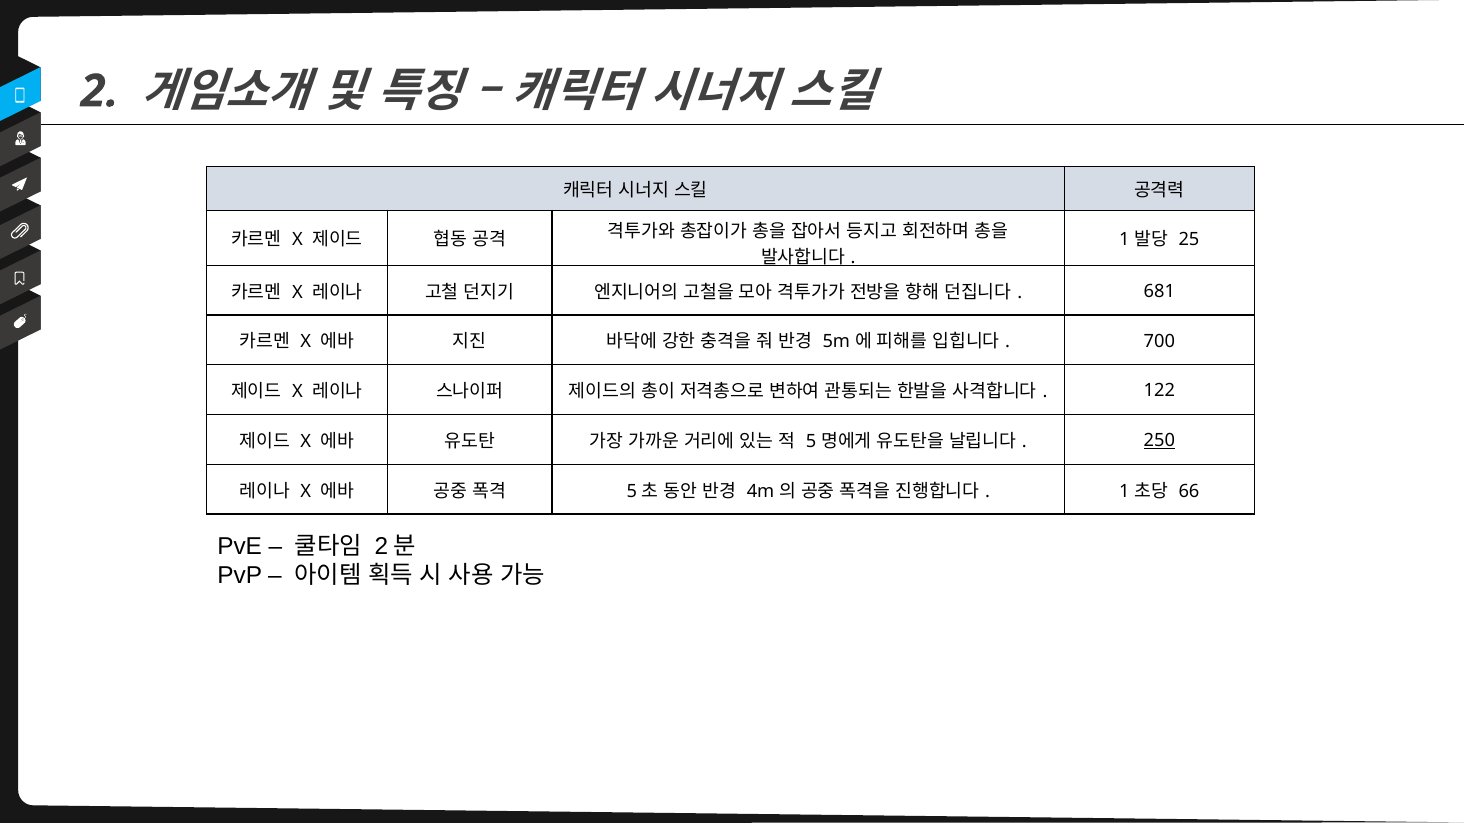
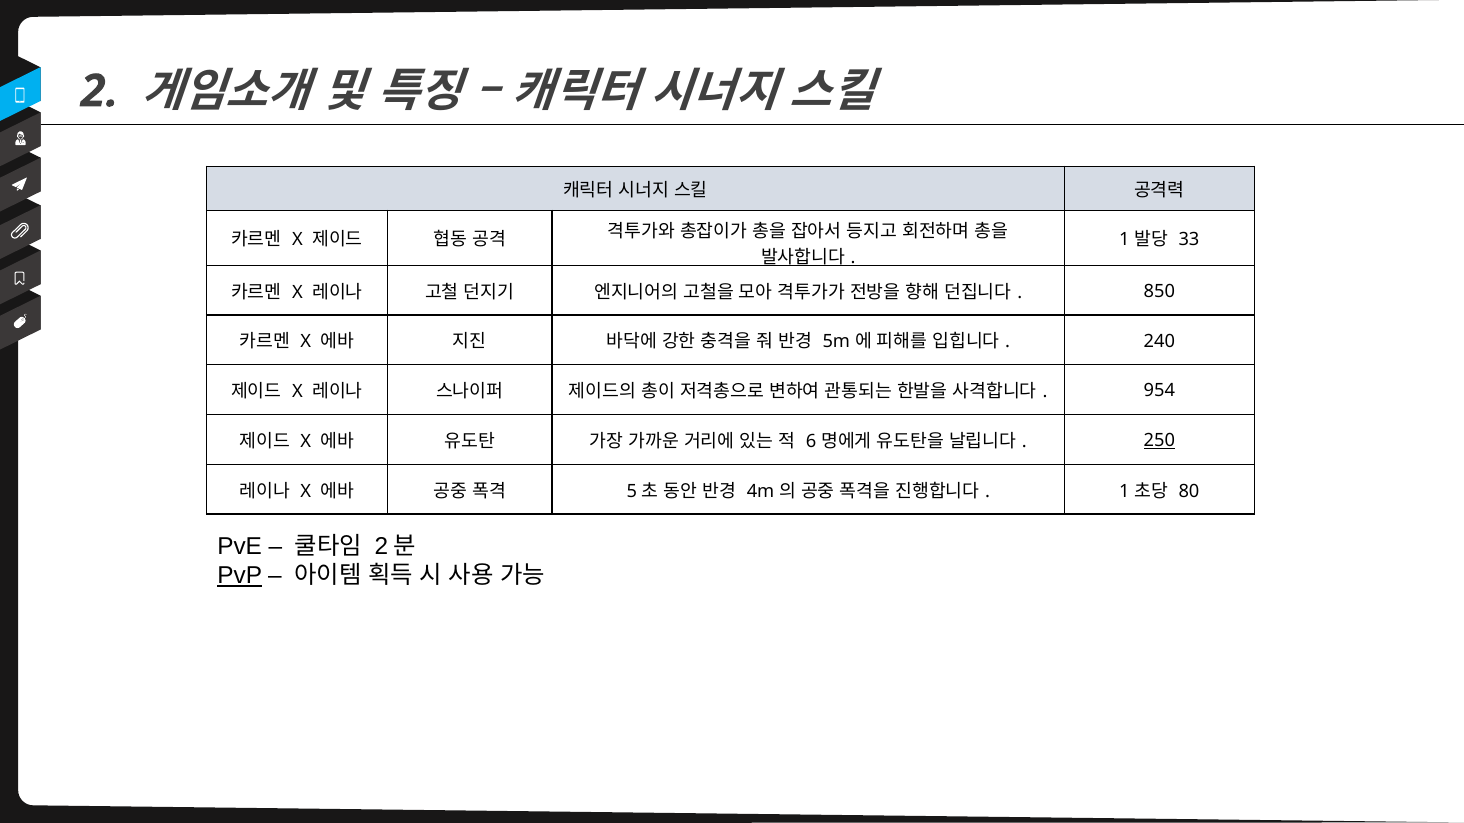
25: 25 -> 33 (1189, 240)
681: 681 -> 850 (1159, 291)
700: 700 -> 240 (1159, 341)
122: 122 -> 954 (1159, 391)
5: 5 -> 6 (811, 442)
66: 66 -> 80 (1189, 491)
PvP underline: none -> present (240, 576)
